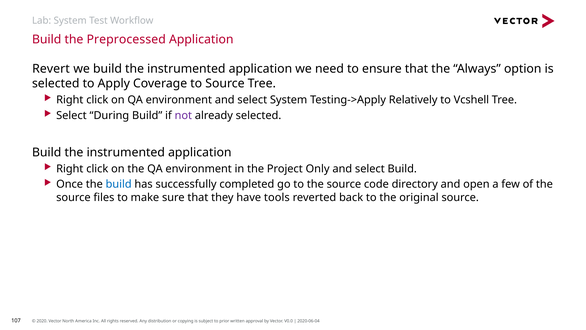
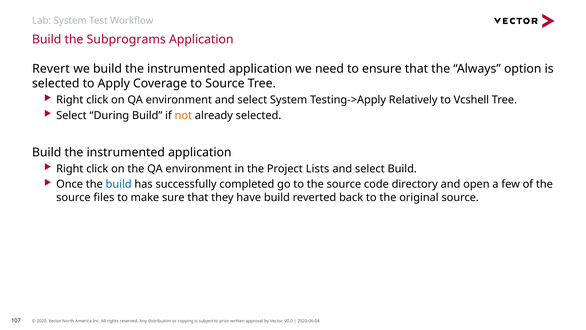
Preprocessed: Preprocessed -> Subprograms (126, 39)
not colour: purple -> orange (183, 115)
Only: Only -> Lists (318, 169)
have tools: tools -> build (277, 197)
